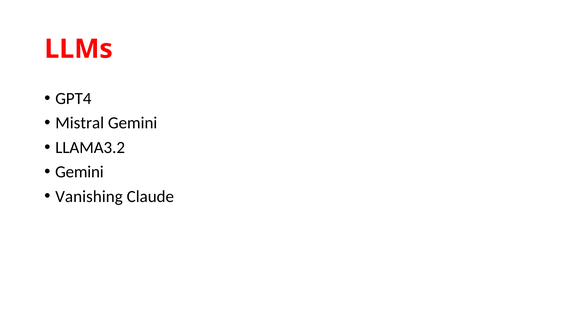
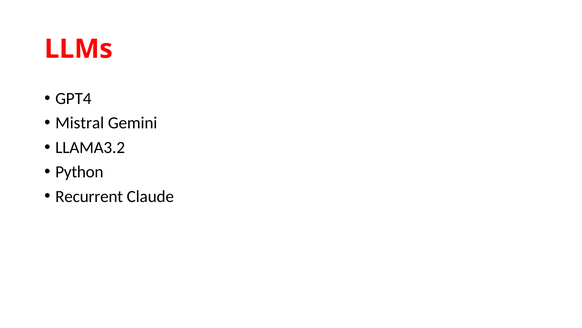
Gemini: Gemini -> Python (79, 172)
Vanishing: Vanishing -> Recurrent (89, 196)
